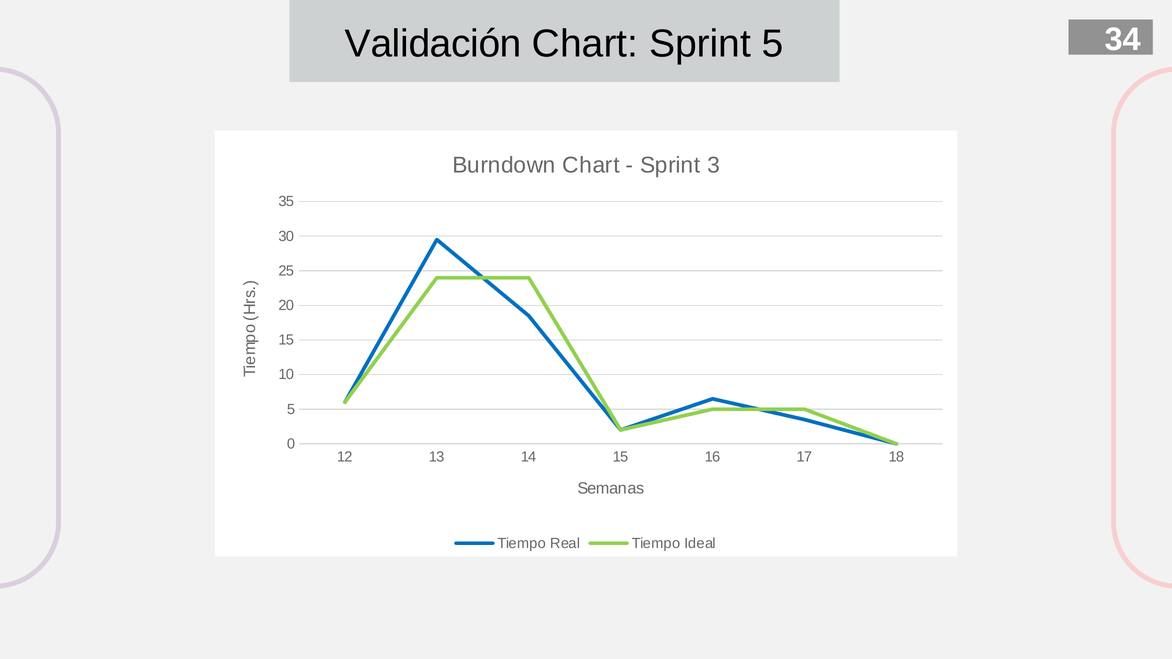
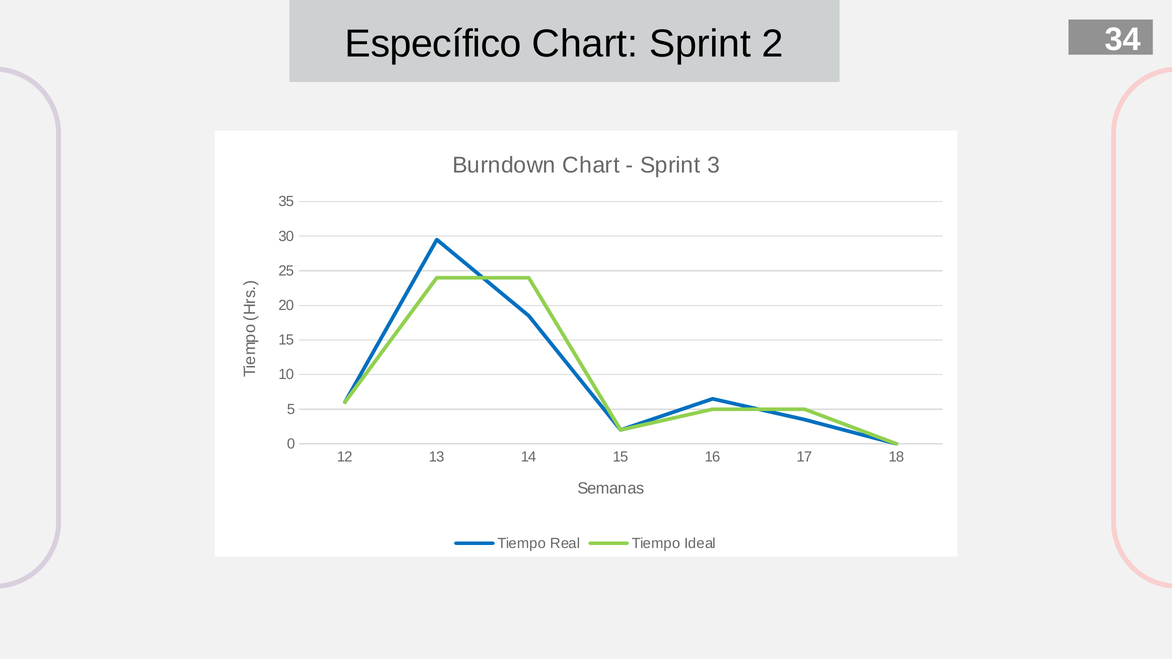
Validación: Validación -> Específico (433, 44)
Sprint 5: 5 -> 2 (773, 44)
